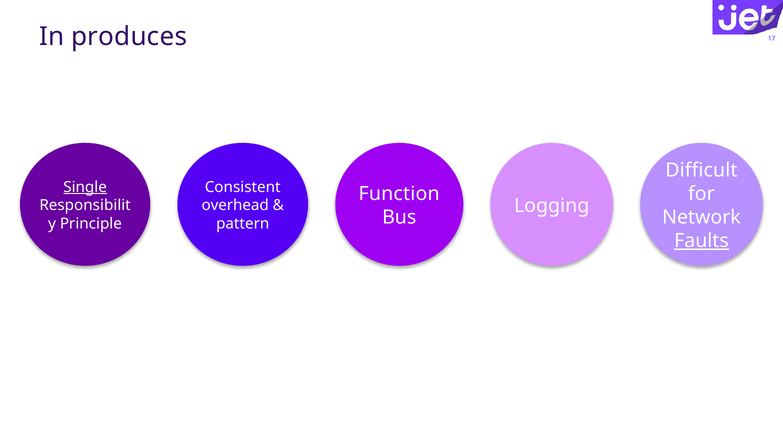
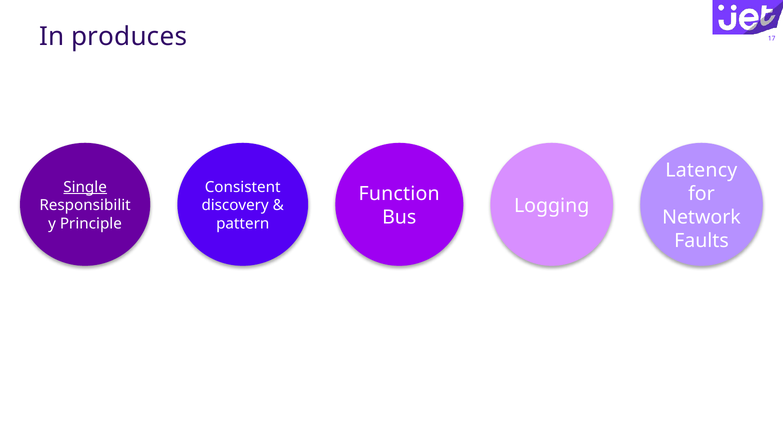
Difficult: Difficult -> Latency (701, 171)
overhead: overhead -> discovery (235, 206)
Faults underline: present -> none (701, 241)
